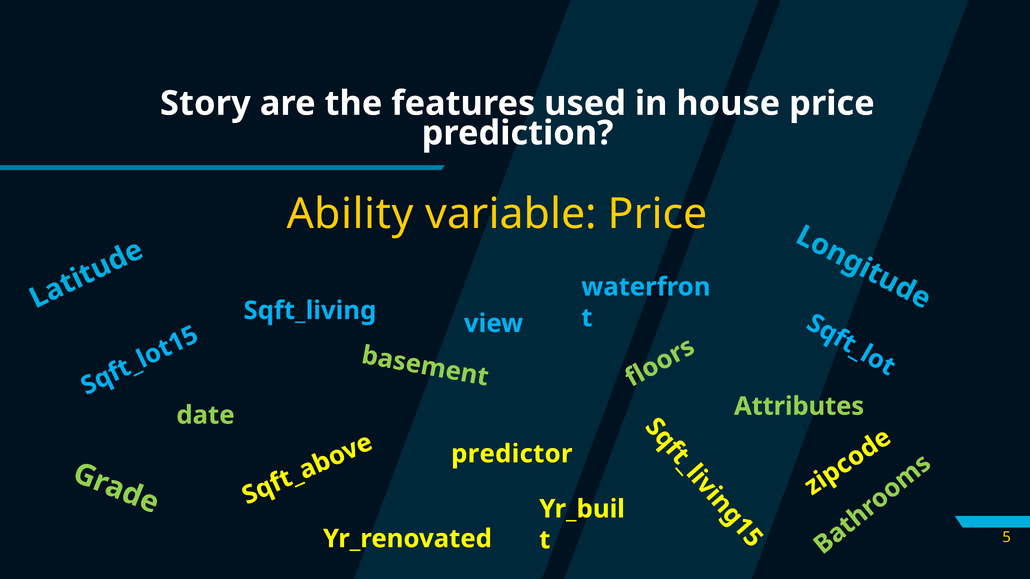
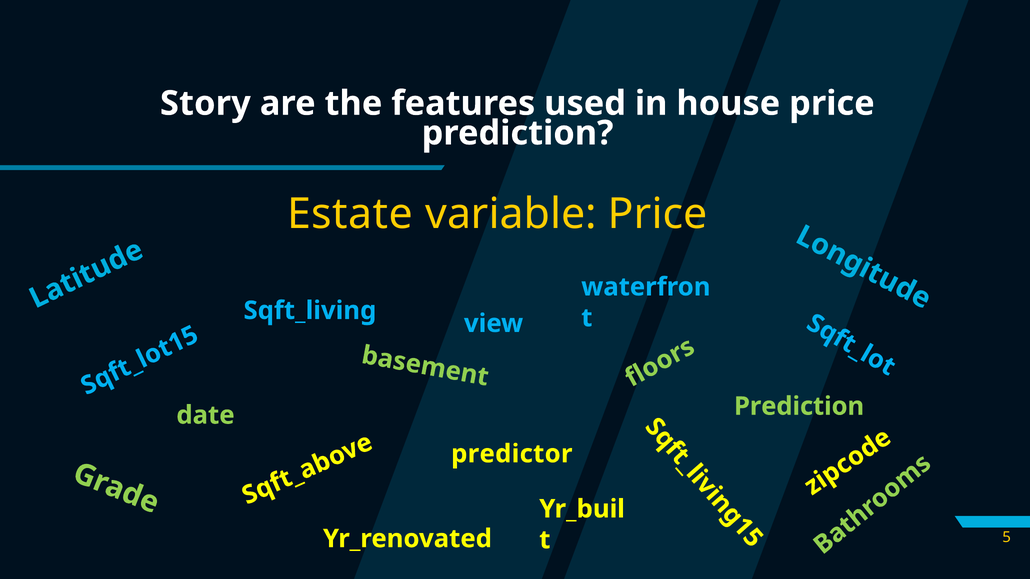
Ability: Ability -> Estate (350, 214)
Attributes: Attributes -> Prediction (799, 407)
